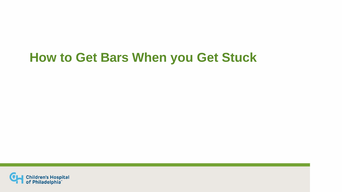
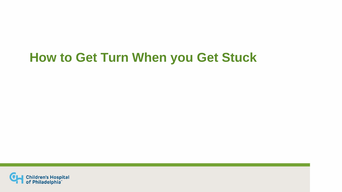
Bars: Bars -> Turn (115, 58)
